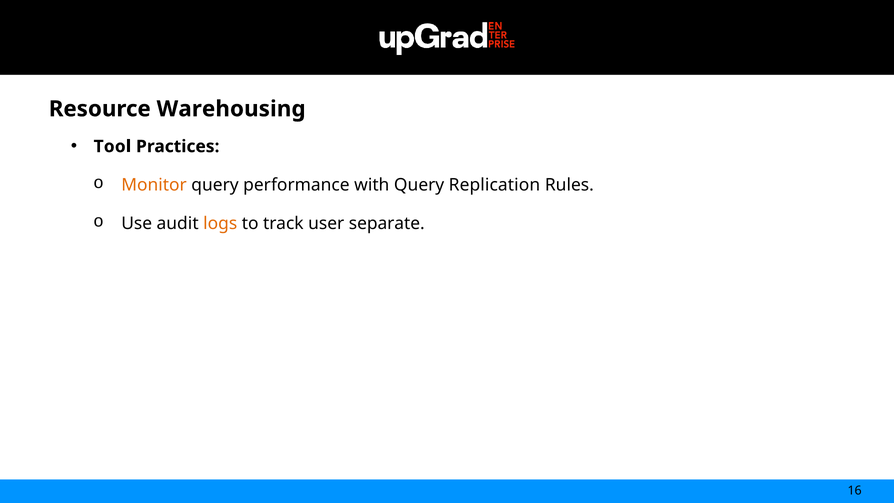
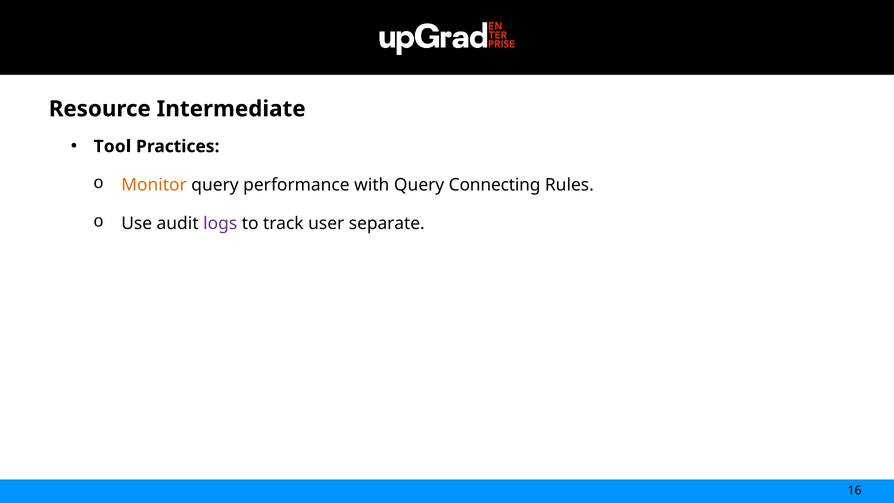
Warehousing: Warehousing -> Intermediate (231, 109)
Replication: Replication -> Connecting (495, 185)
logs colour: orange -> purple (220, 223)
